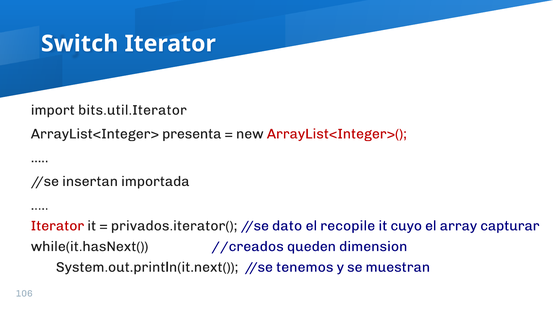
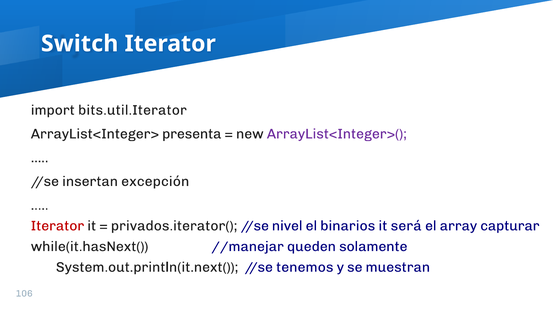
ArrayList<Integer>( colour: red -> purple (337, 134)
importada: importada -> excepción (155, 181)
dato: dato -> nivel (287, 226)
recopile: recopile -> binarios (348, 226)
cuyo: cuyo -> será (406, 226)
//creados: //creados -> //manejar (248, 246)
dimension: dimension -> solamente (373, 246)
